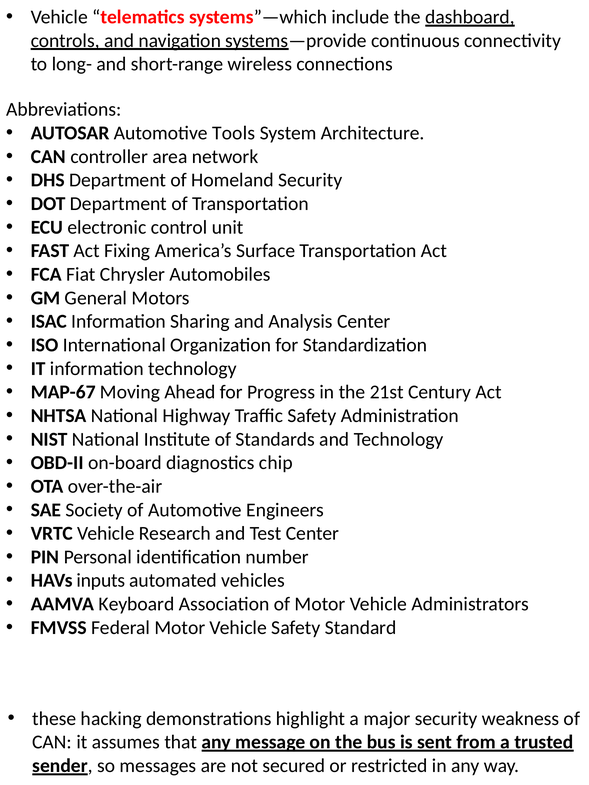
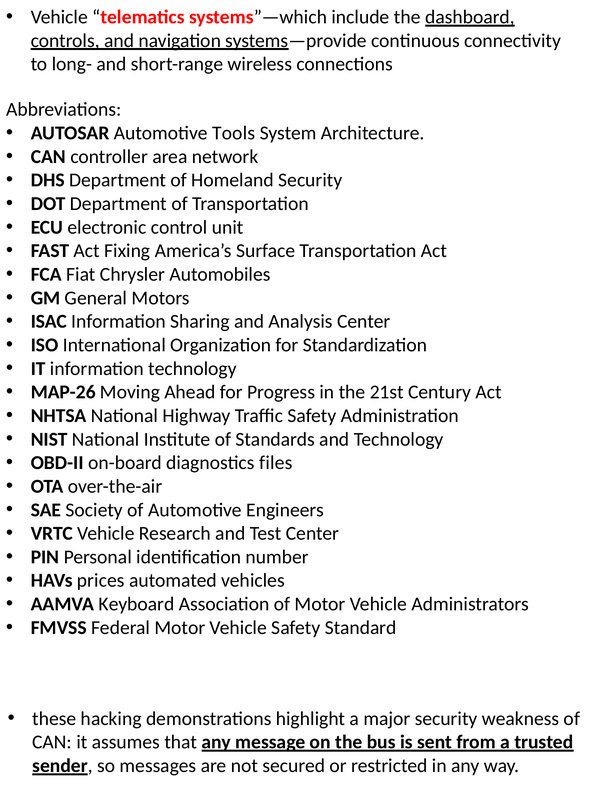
MAP-67: MAP-67 -> MAP-26 (63, 392)
chip: chip -> files (276, 463)
inputs: inputs -> prices (101, 581)
